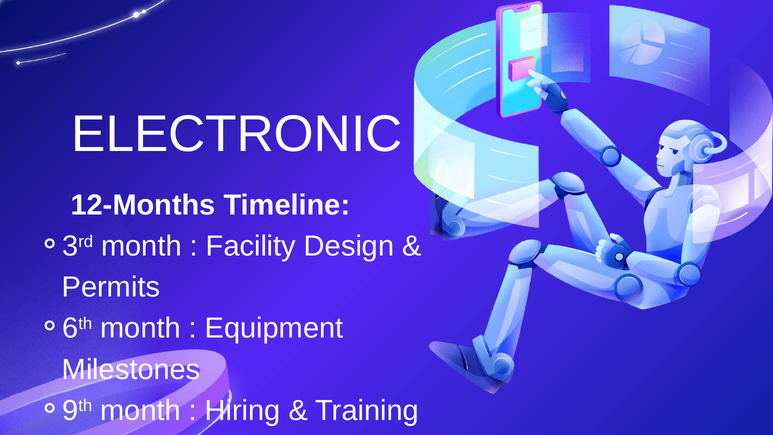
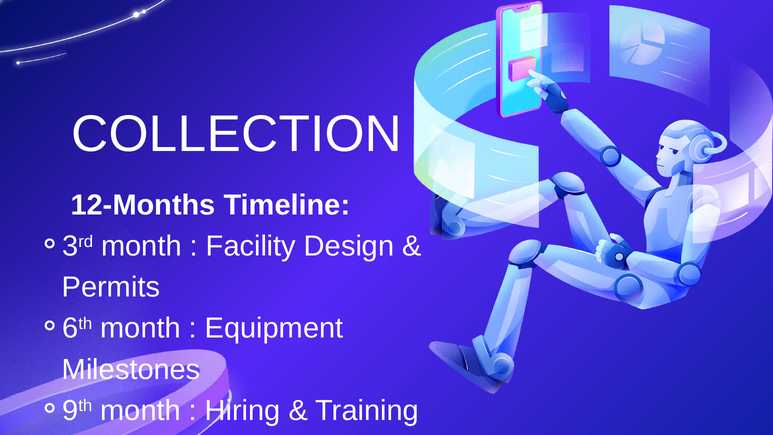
ELECTRONIC: ELECTRONIC -> COLLECTION (237, 134)
